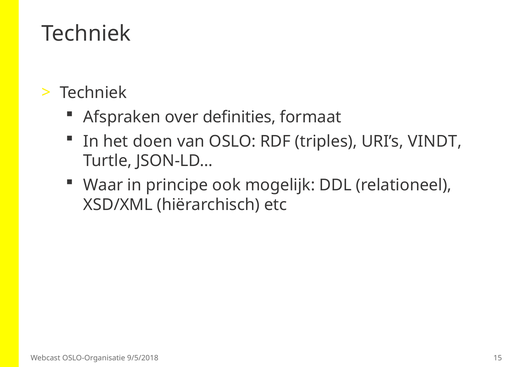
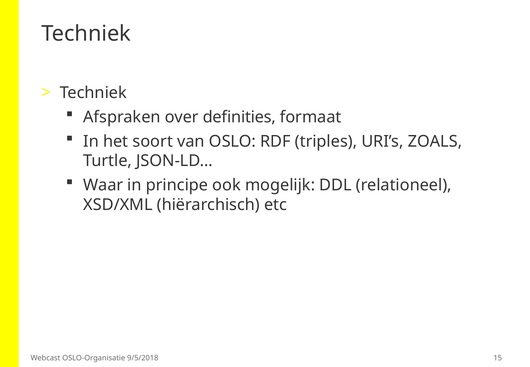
doen: doen -> soort (153, 141)
VINDT: VINDT -> ZOALS (435, 141)
